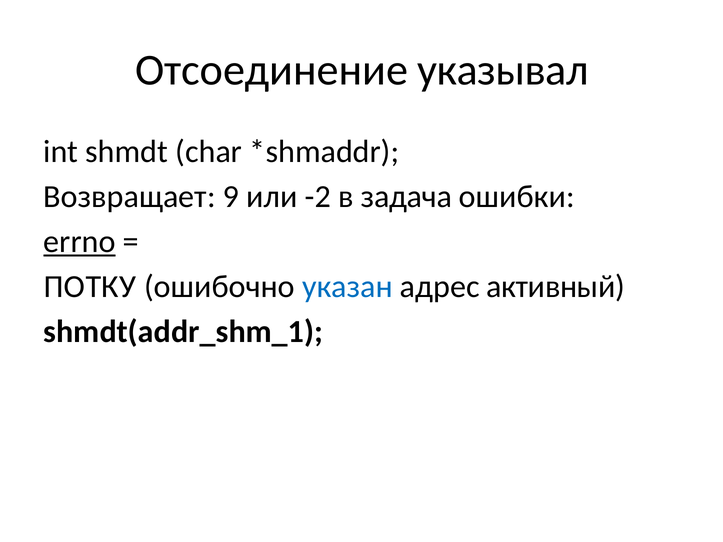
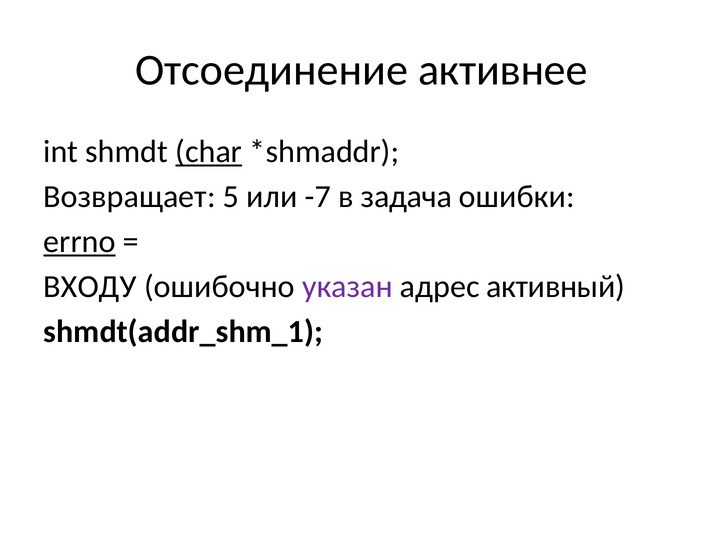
указывал: указывал -> активнее (503, 70)
char underline: none -> present (209, 152)
9: 9 -> 5 (231, 197)
-2: -2 -> -7 (318, 197)
ПОТКУ: ПОТКУ -> ВХОДУ (90, 287)
указан colour: blue -> purple (347, 287)
